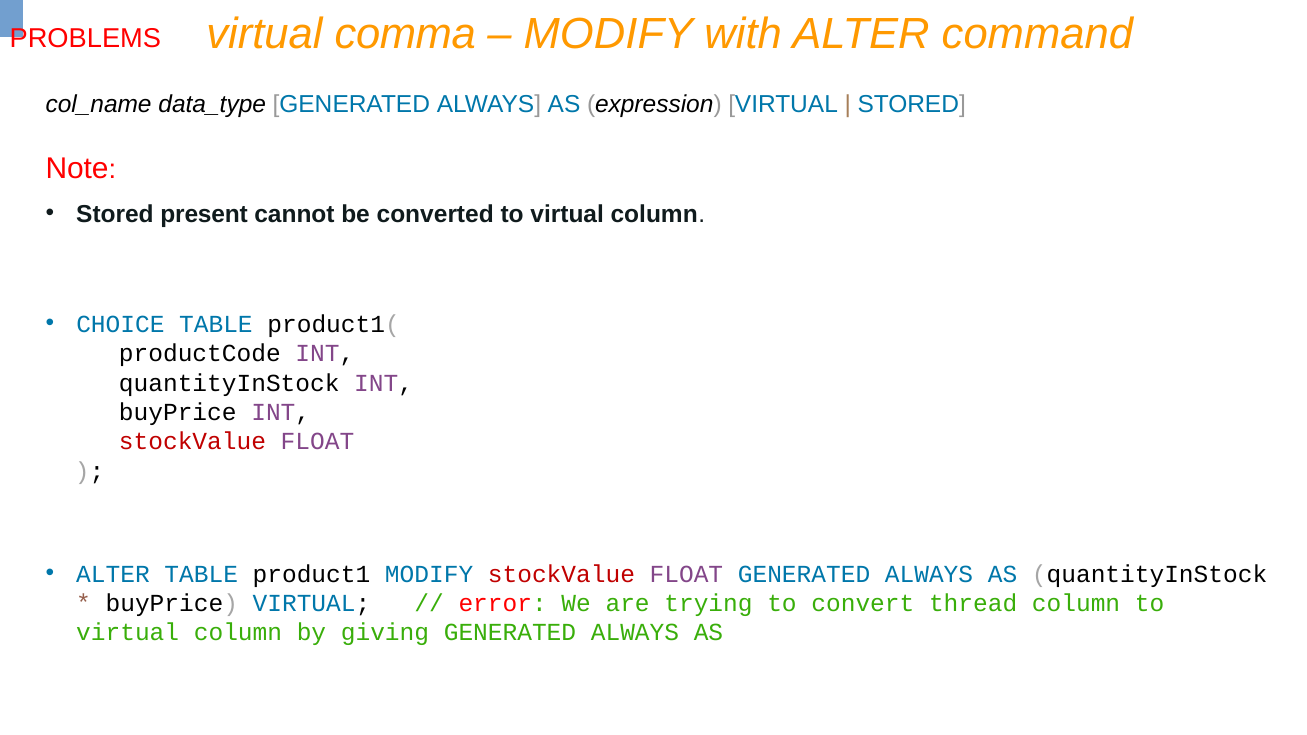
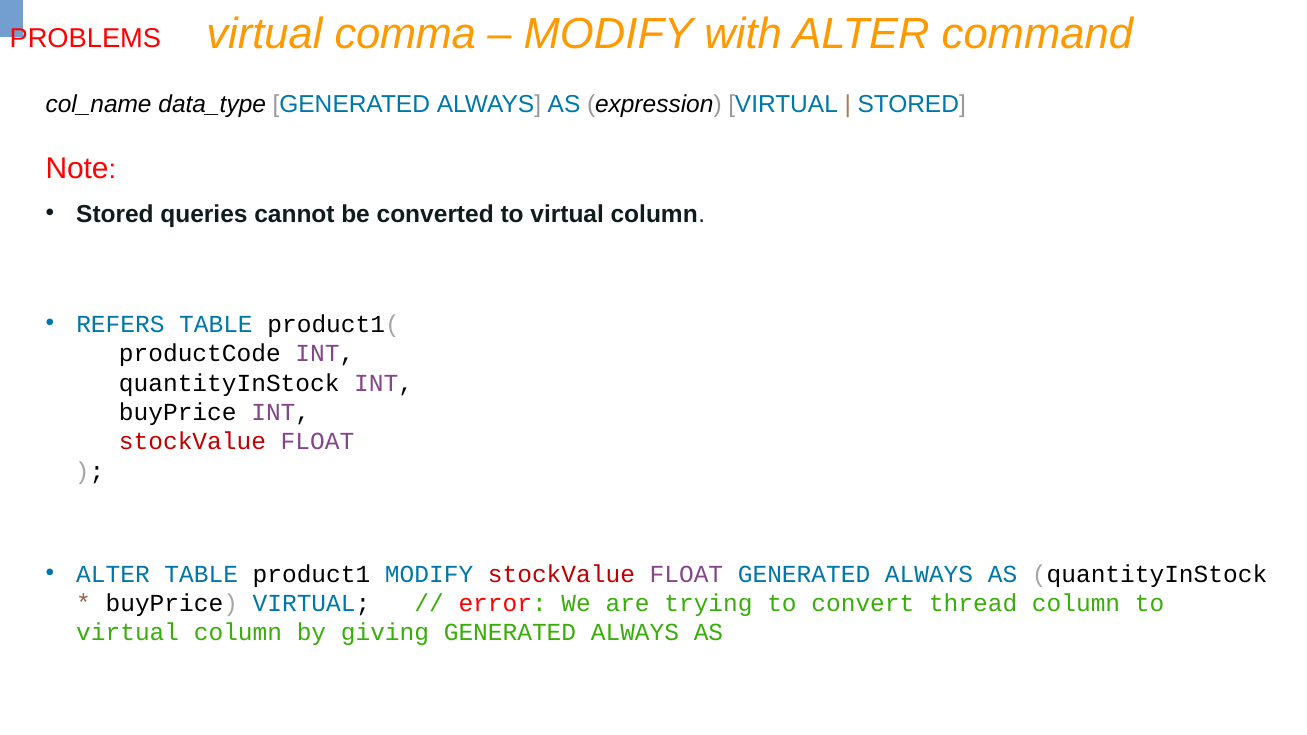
present: present -> queries (204, 214)
CHOICE: CHOICE -> REFERS (120, 324)
